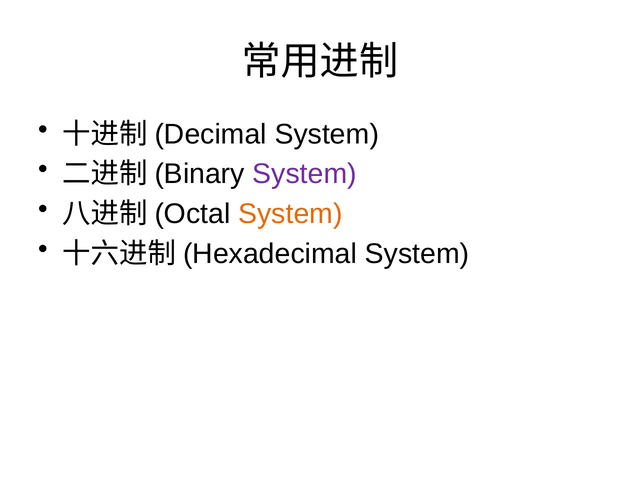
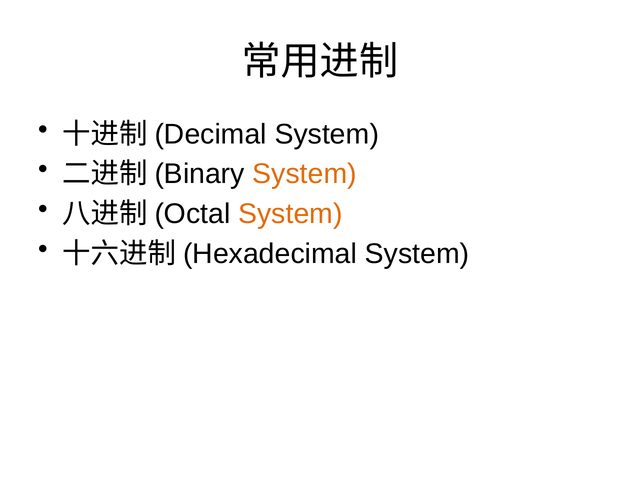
System colour: purple -> orange (305, 174)
